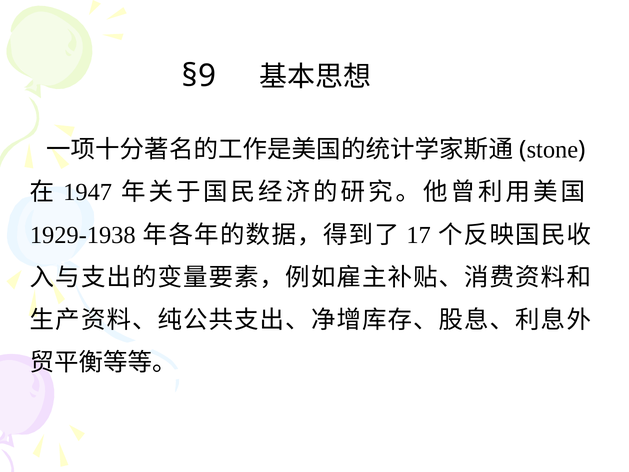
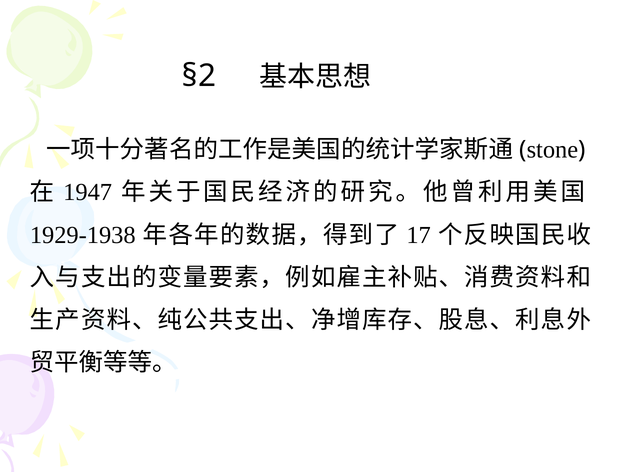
§9: §9 -> §2 (199, 76)
